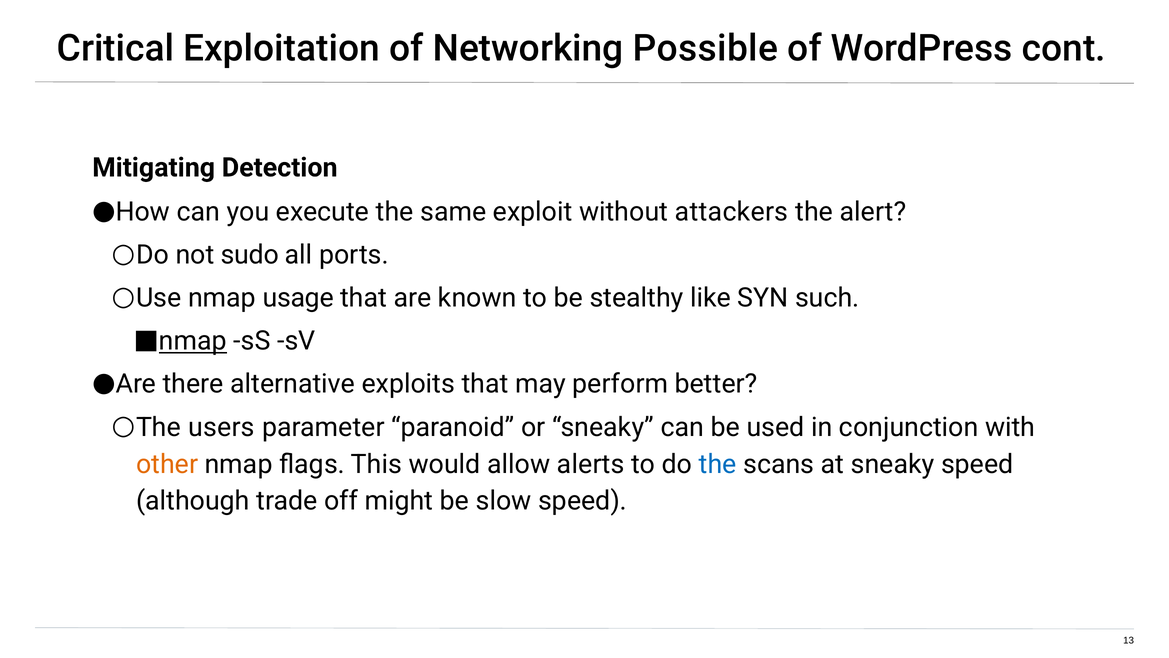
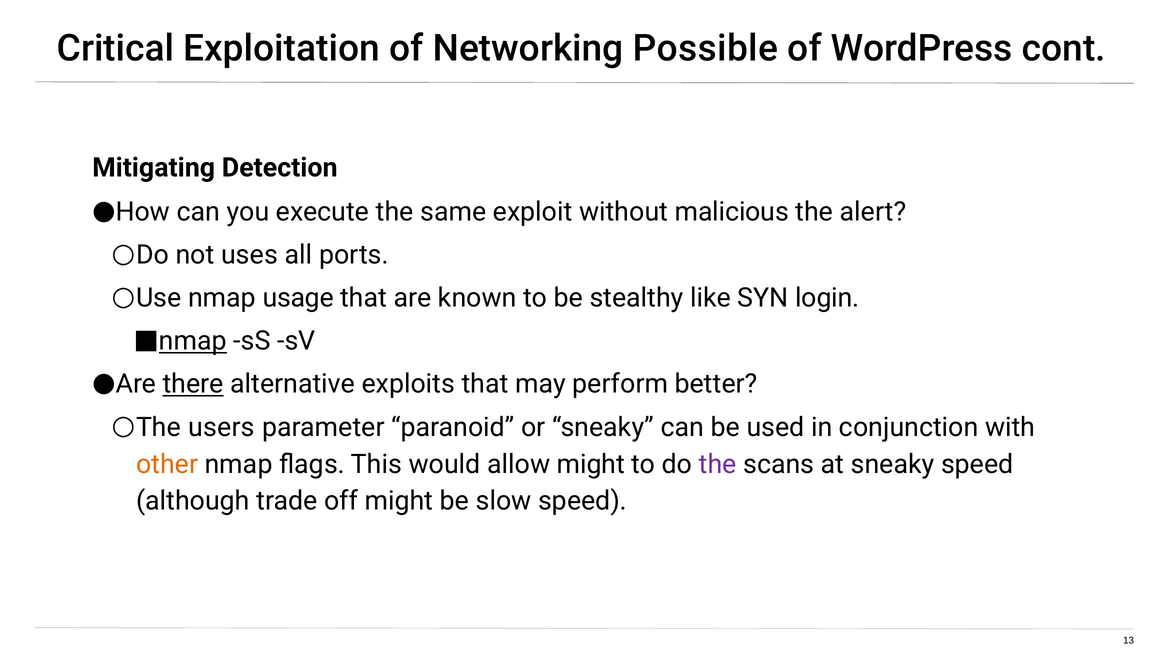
attackers: attackers -> malicious (732, 212)
sudo: sudo -> uses (250, 255)
such: such -> login (827, 298)
there underline: none -> present (193, 384)
allow alerts: alerts -> might (591, 464)
the colour: blue -> purple (718, 464)
